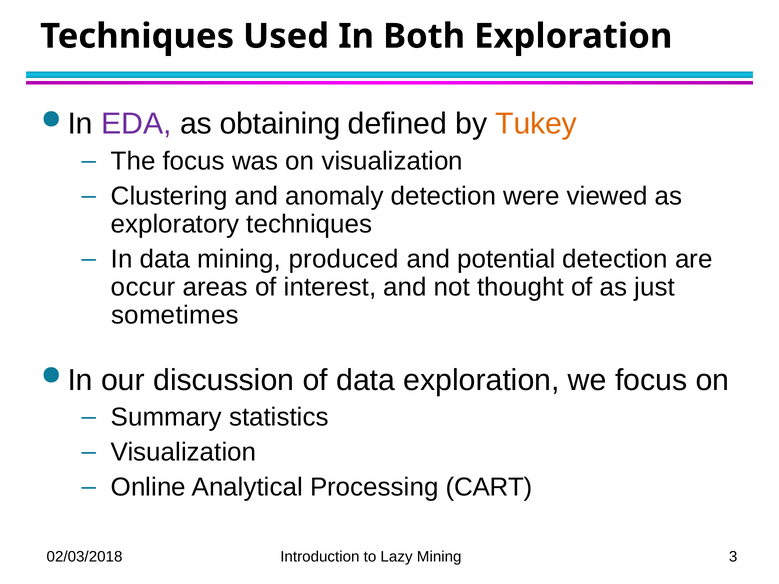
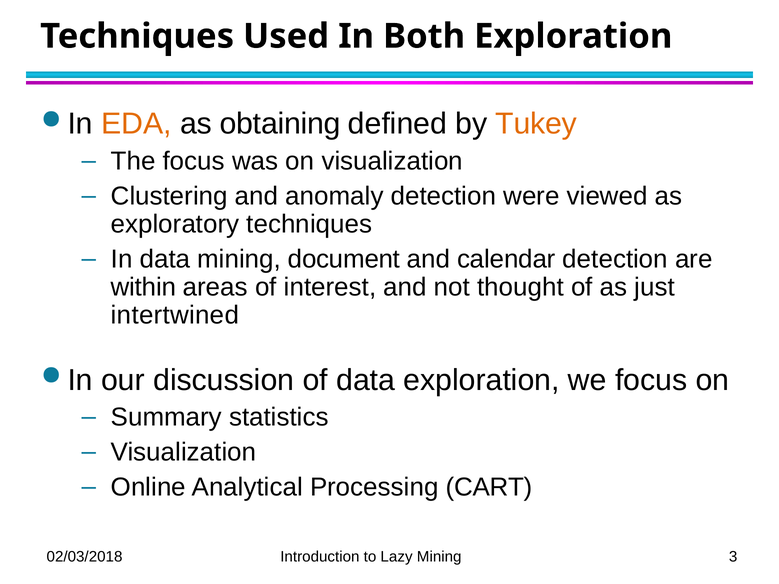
EDA colour: purple -> orange (136, 124)
produced: produced -> document (344, 259)
potential: potential -> calendar (506, 259)
occur: occur -> within (143, 287)
sometimes: sometimes -> intertwined (175, 315)
